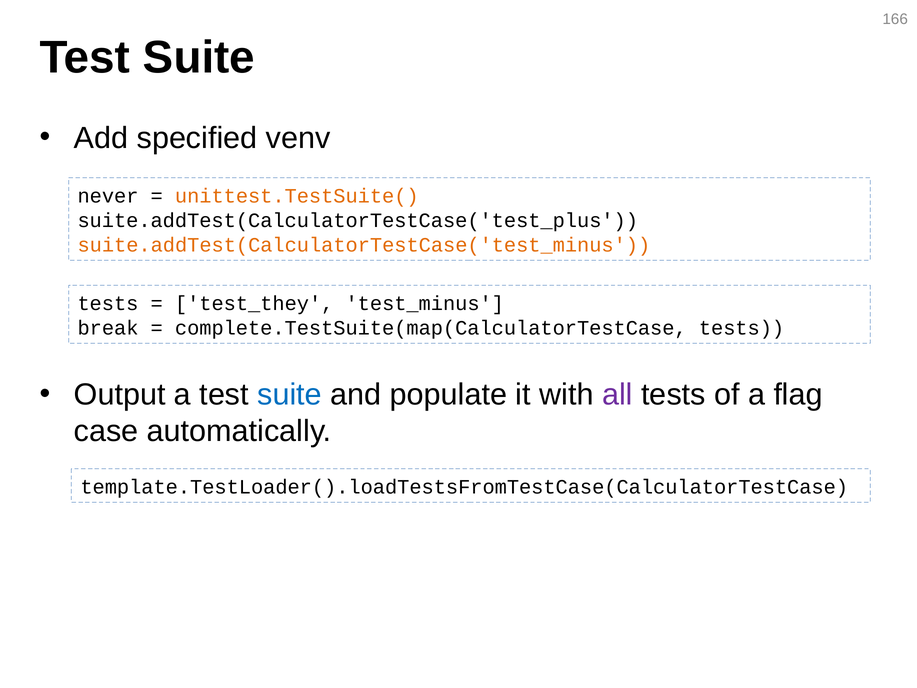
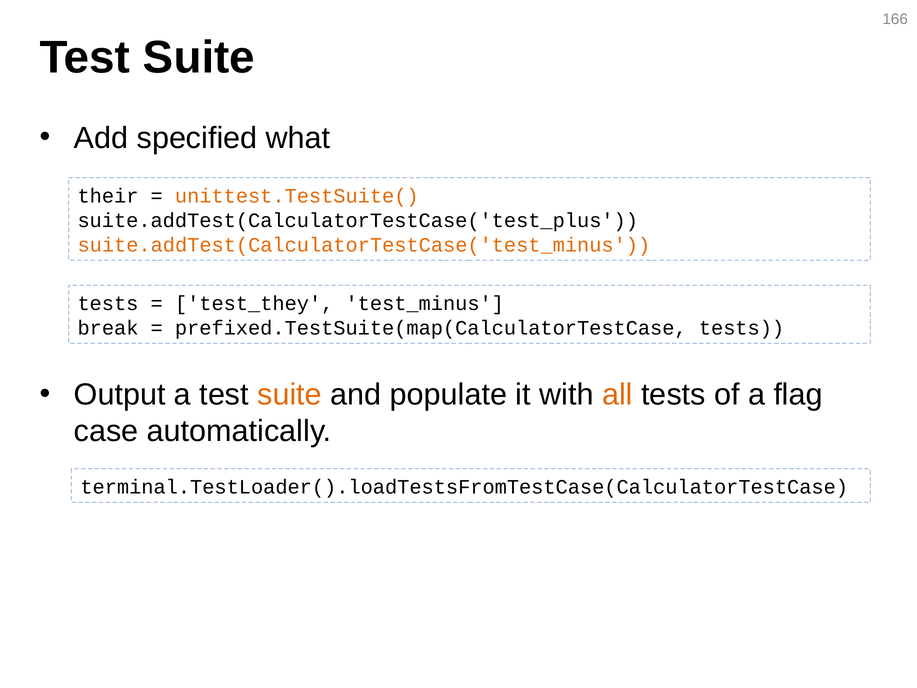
venv: venv -> what (298, 138)
never: never -> their (108, 196)
complete.TestSuite(map(CalculatorTestCase: complete.TestSuite(map(CalculatorTestCase -> prefixed.TestSuite(map(CalculatorTestCase (431, 328)
suite colour: blue -> orange (289, 395)
all colour: purple -> orange (617, 395)
template.TestLoader().loadTestsFromTestCase(CalculatorTestCase: template.TestLoader().loadTestsFromTestCase(CalculatorTestCase -> terminal.TestLoader().loadTestsFromTestCase(CalculatorTestCase (464, 487)
